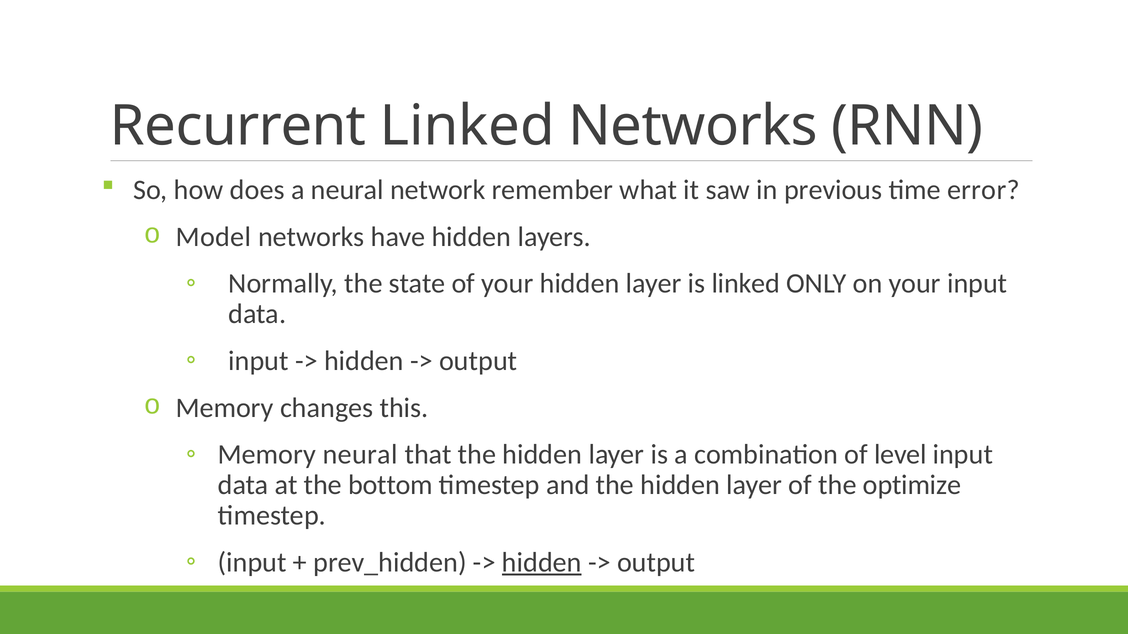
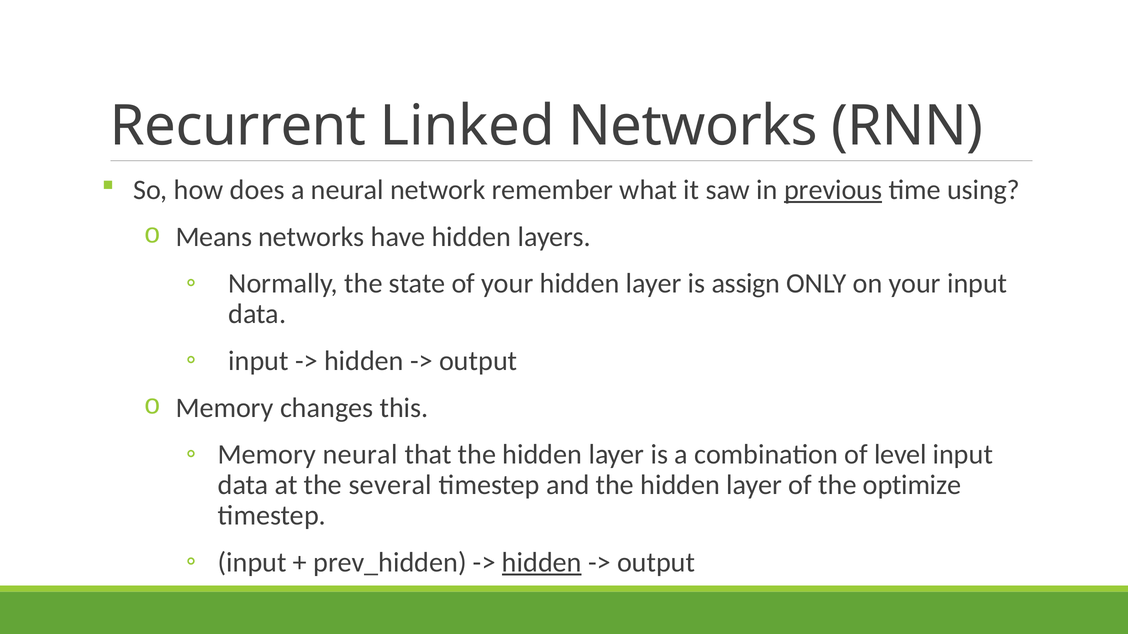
previous underline: none -> present (833, 190)
error: error -> using (984, 190)
Model: Model -> Means (214, 237)
is linked: linked -> assign (746, 284)
bottom: bottom -> several (390, 485)
